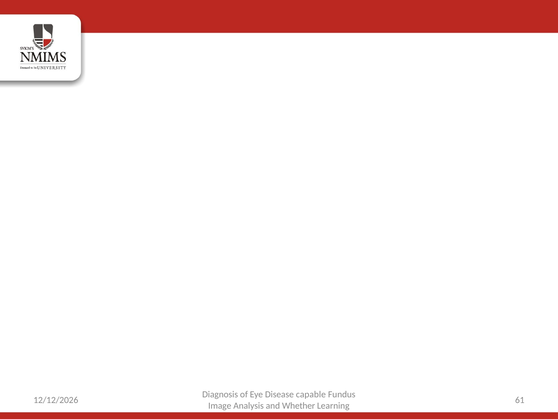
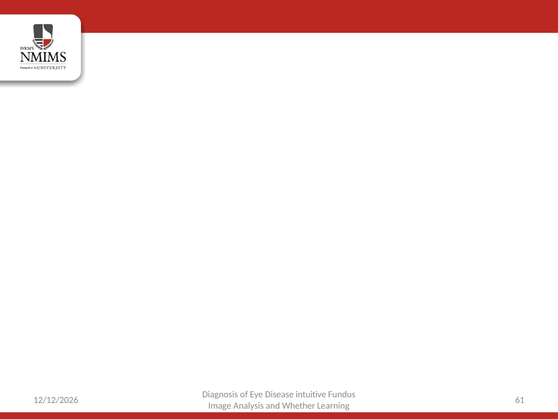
capable: capable -> intuitive (311, 394)
